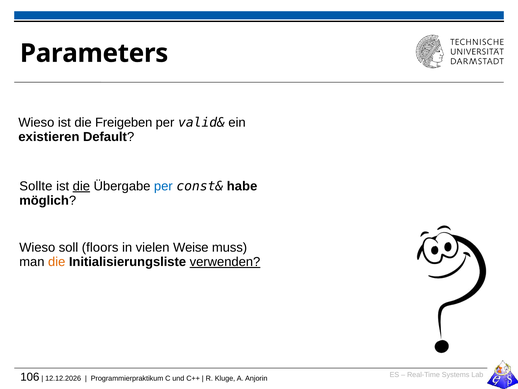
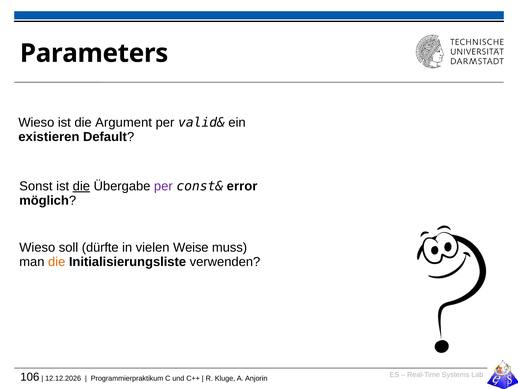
Freigeben: Freigeben -> Argument (124, 122)
Sollte: Sollte -> Sonst (36, 186)
per colour: blue -> purple (163, 186)
habe: habe -> error (242, 186)
floors: floors -> dürfte (100, 247)
verwenden underline: present -> none (225, 262)
